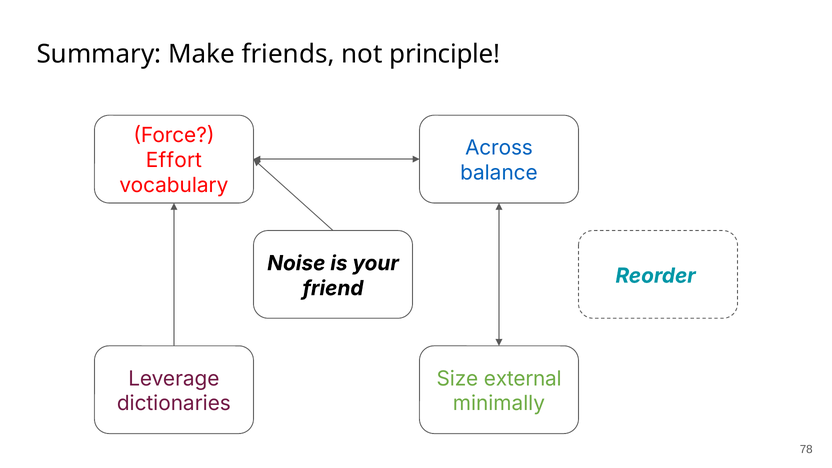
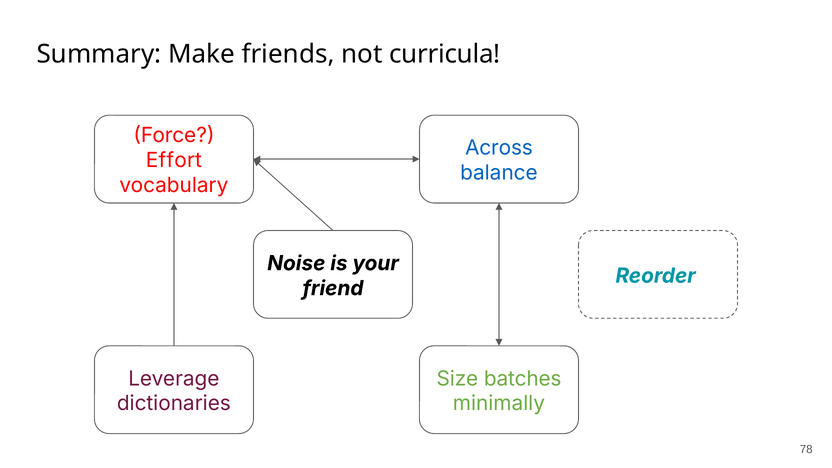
principle: principle -> curricula (445, 54)
external: external -> batches (523, 379)
